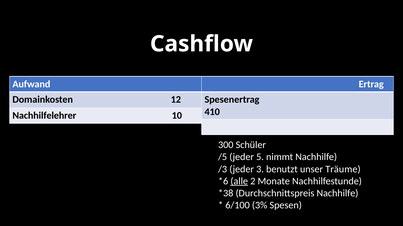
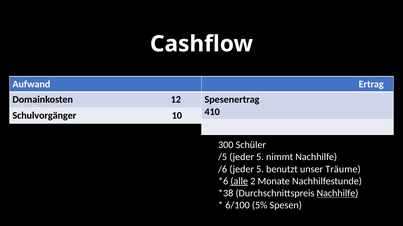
Nachhilfelehrer: Nachhilfelehrer -> Schulvorgänger (44, 116)
/3: /3 -> /6 (223, 170)
3: 3 -> 5 (260, 170)
Nachhilfe underline: none -> present (337, 194)
3%: 3% -> 5% (260, 206)
